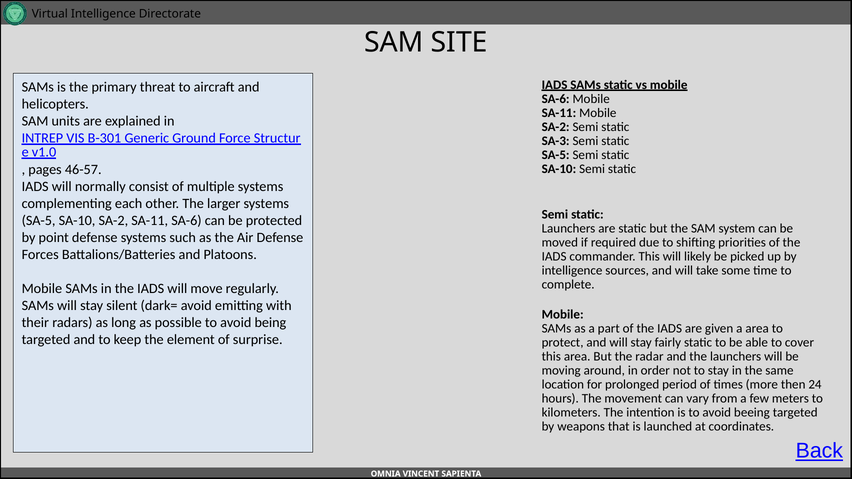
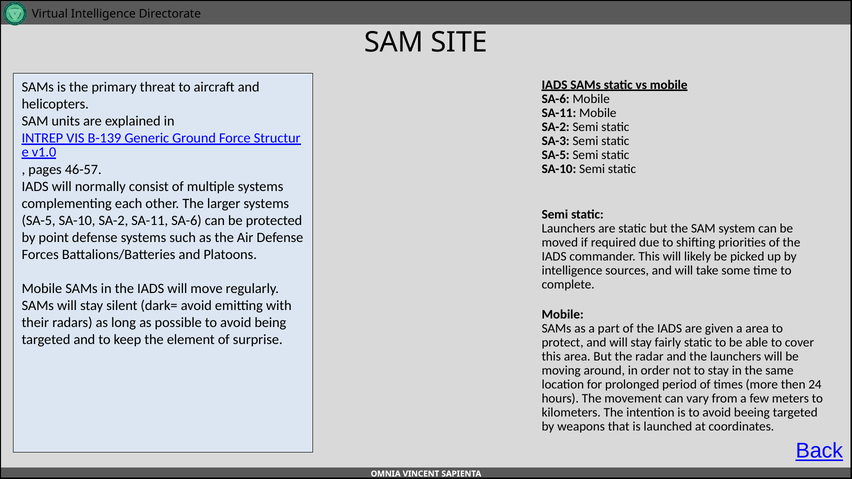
B-301: B-301 -> B-139 (104, 138)
